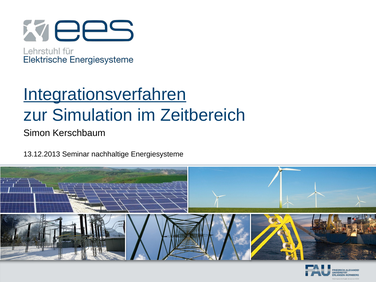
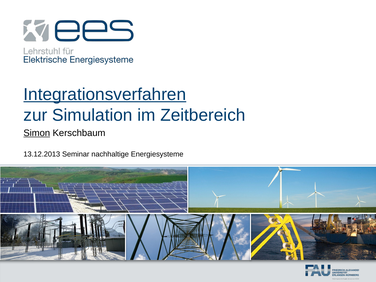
Simon underline: none -> present (37, 133)
